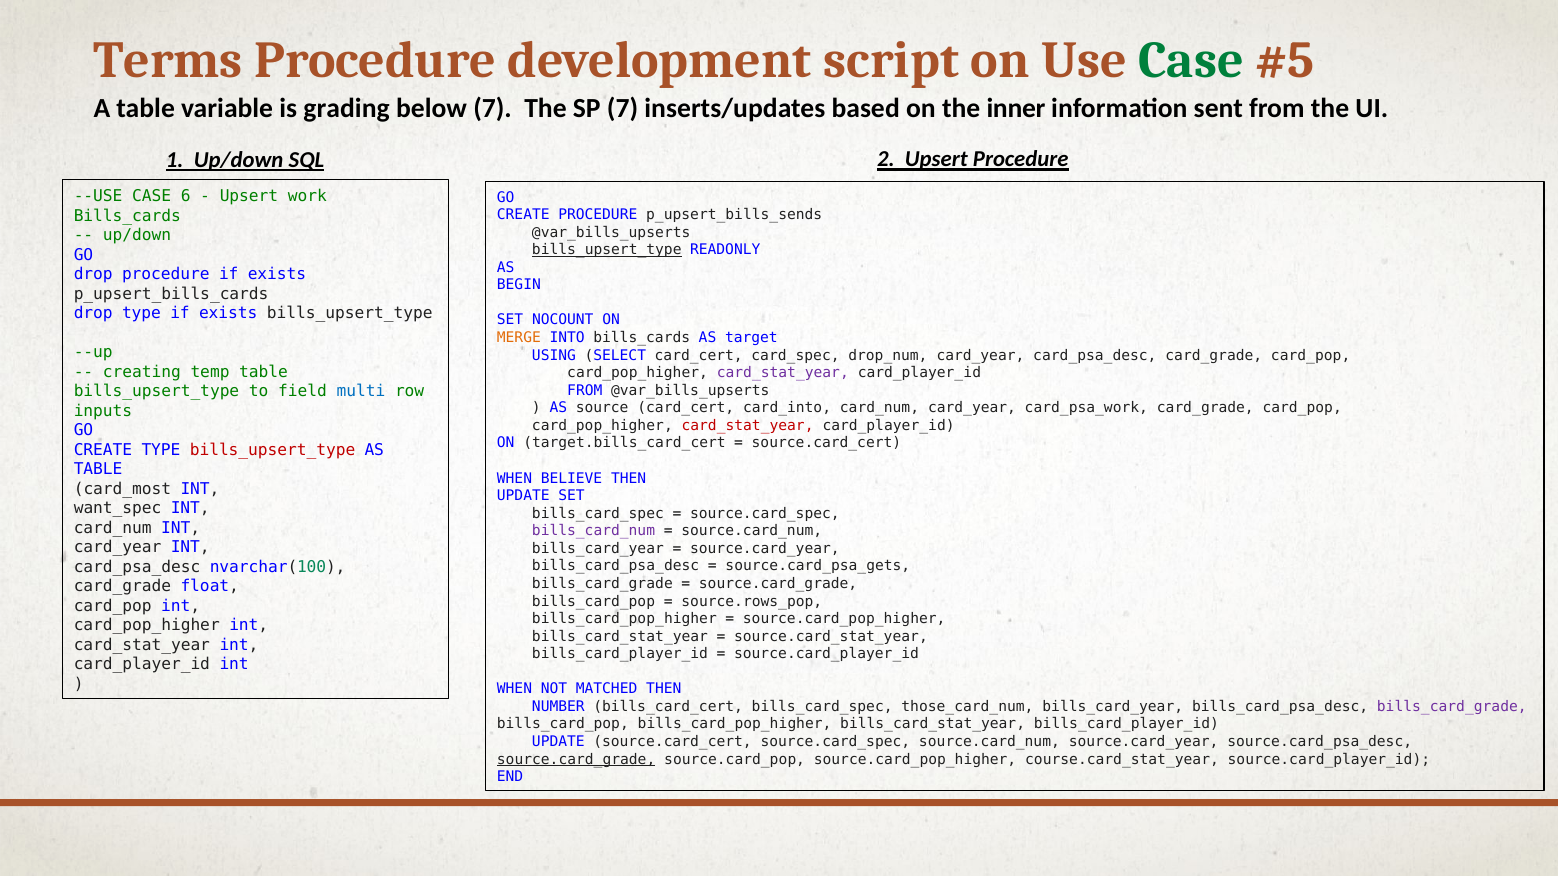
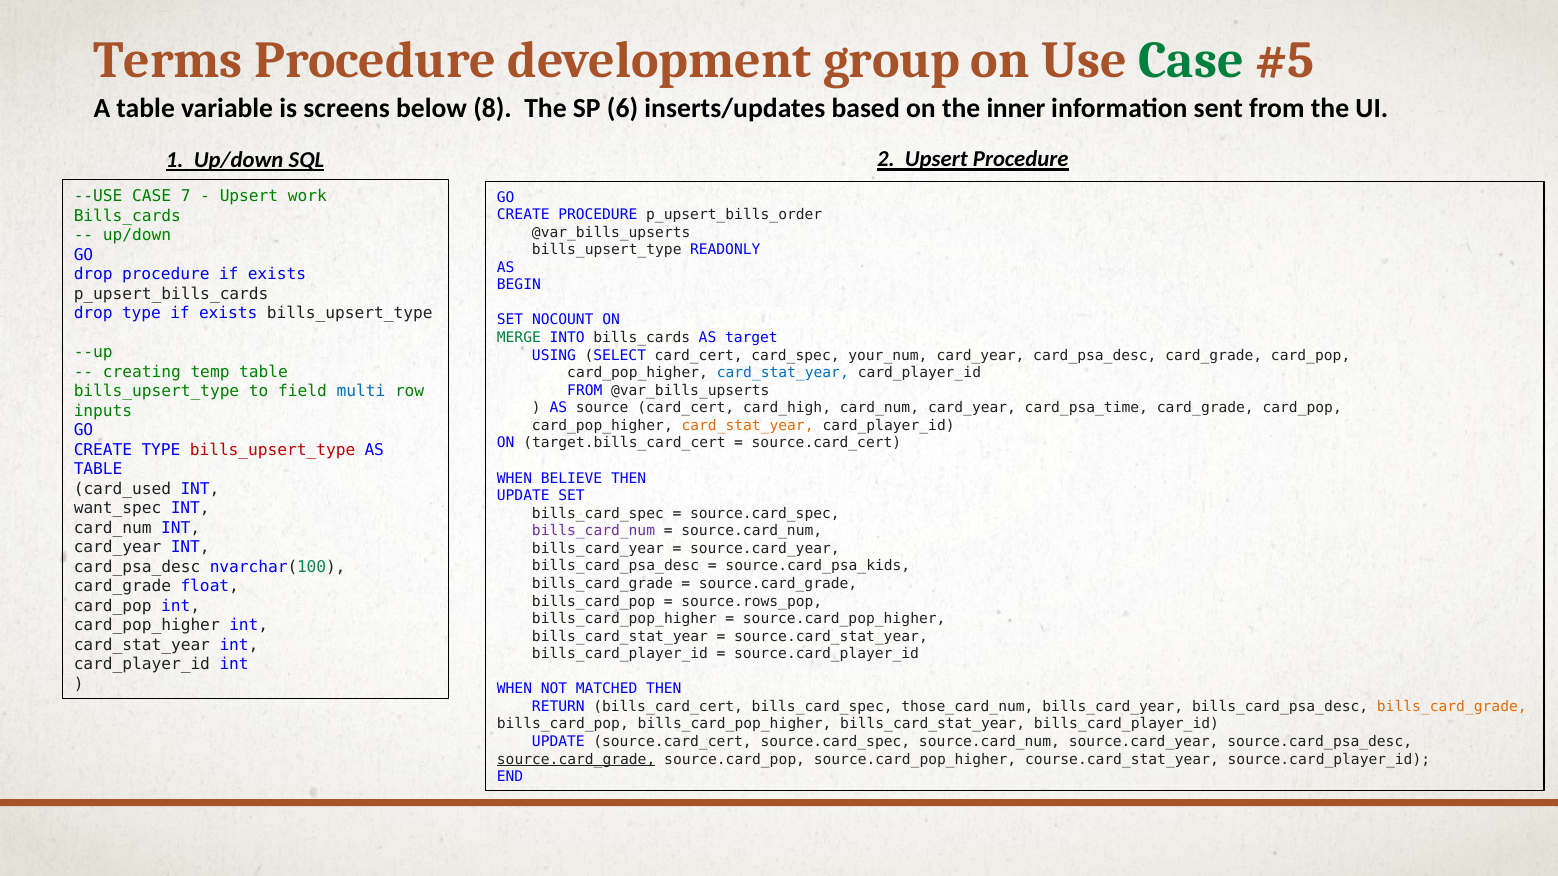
script: script -> group (892, 61)
grading: grading -> screens (347, 109)
below 7: 7 -> 8 (493, 109)
SP 7: 7 -> 6 (623, 109)
6: 6 -> 7 (186, 197)
p_upsert_bills_sends: p_upsert_bills_sends -> p_upsert_bills_order (734, 215)
bills_upsert_type underline: present -> none (607, 250)
MERGE colour: orange -> green (519, 338)
drop_num: drop_num -> your_num (888, 355)
card_stat_year colour: purple -> blue (783, 373)
card_into: card_into -> card_high (787, 408)
card_psa_work: card_psa_work -> card_psa_time (1086, 408)
card_stat_year colour: red -> orange (748, 426)
card_most: card_most -> card_used (122, 489)
source.card_psa_gets: source.card_psa_gets -> source.card_psa_kids (818, 566)
NUMBER: NUMBER -> RETURN (558, 707)
bills_card_grade colour: purple -> orange (1452, 707)
